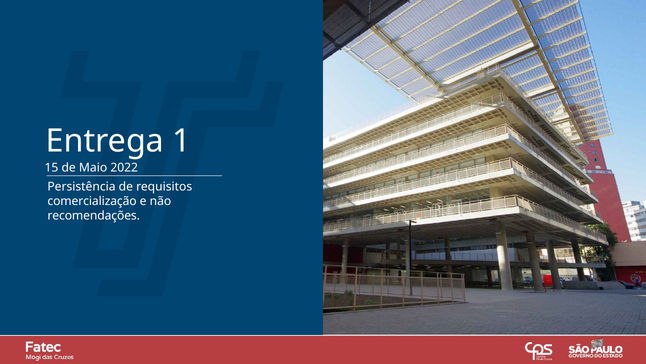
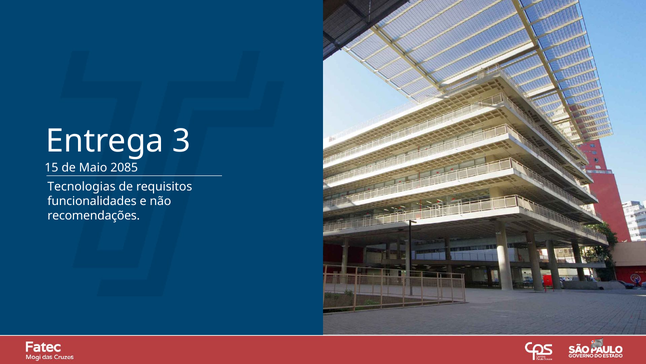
1: 1 -> 3 (182, 141)
2022: 2022 -> 2085 (124, 167)
Persistência: Persistência -> Tecnologias (81, 186)
comercialização: comercialização -> funcionalidades (92, 201)
